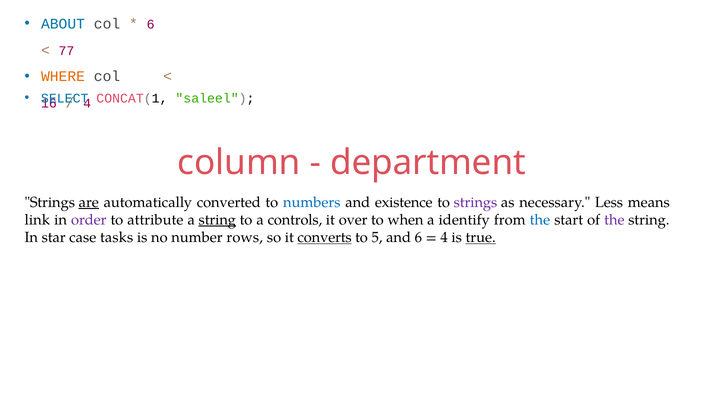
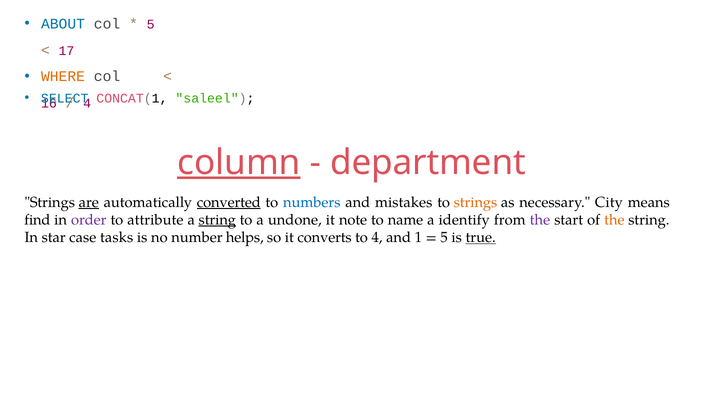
6: 6 -> 5 (151, 24)
77: 77 -> 17 (66, 51)
column underline: none -> present (239, 162)
converted underline: none -> present (229, 202)
existence: existence -> mistakes (404, 202)
strings colour: purple -> orange (475, 202)
Less: Less -> City (609, 202)
link: link -> find (37, 219)
controls: controls -> undone (295, 219)
over: over -> note (353, 219)
when: when -> name (406, 219)
the colour: blue -> purple (540, 219)
the colour: purple -> orange (614, 219)
rows: rows -> helps (245, 237)
converts underline: present -> none (325, 237)
to 5: 5 -> 4 (377, 237)
and 6: 6 -> 1 (418, 237)
4: 4 -> 5 (444, 237)
